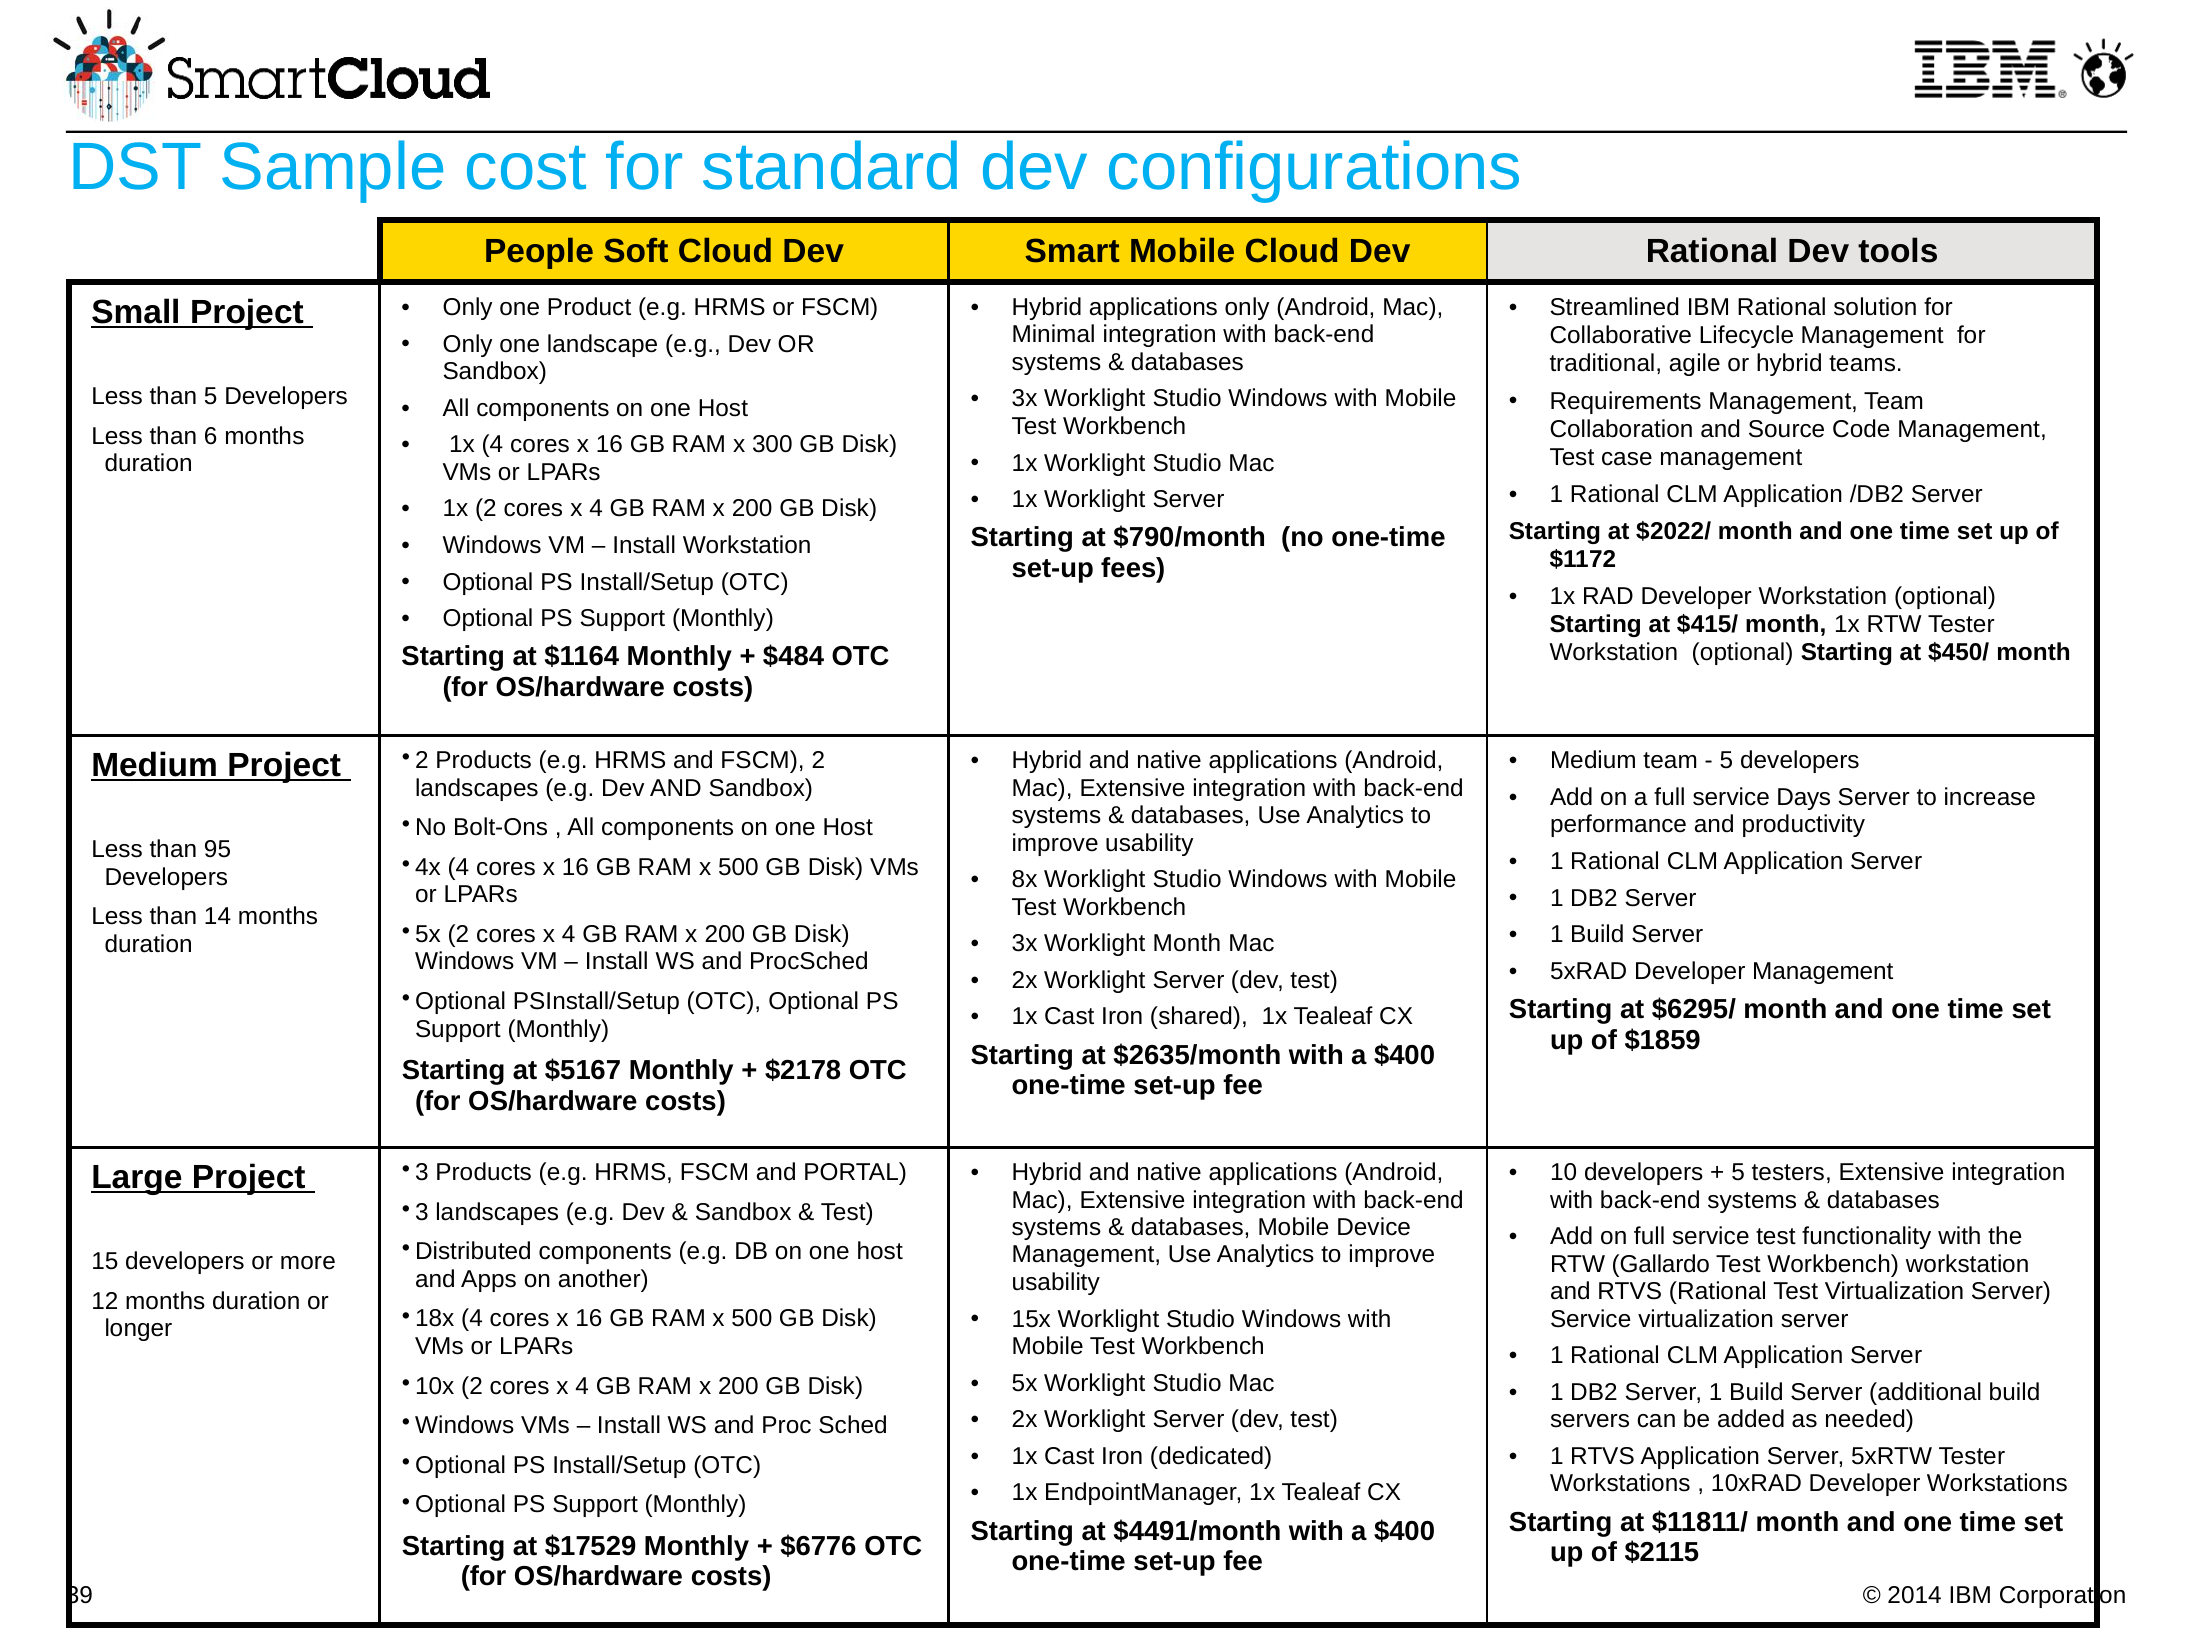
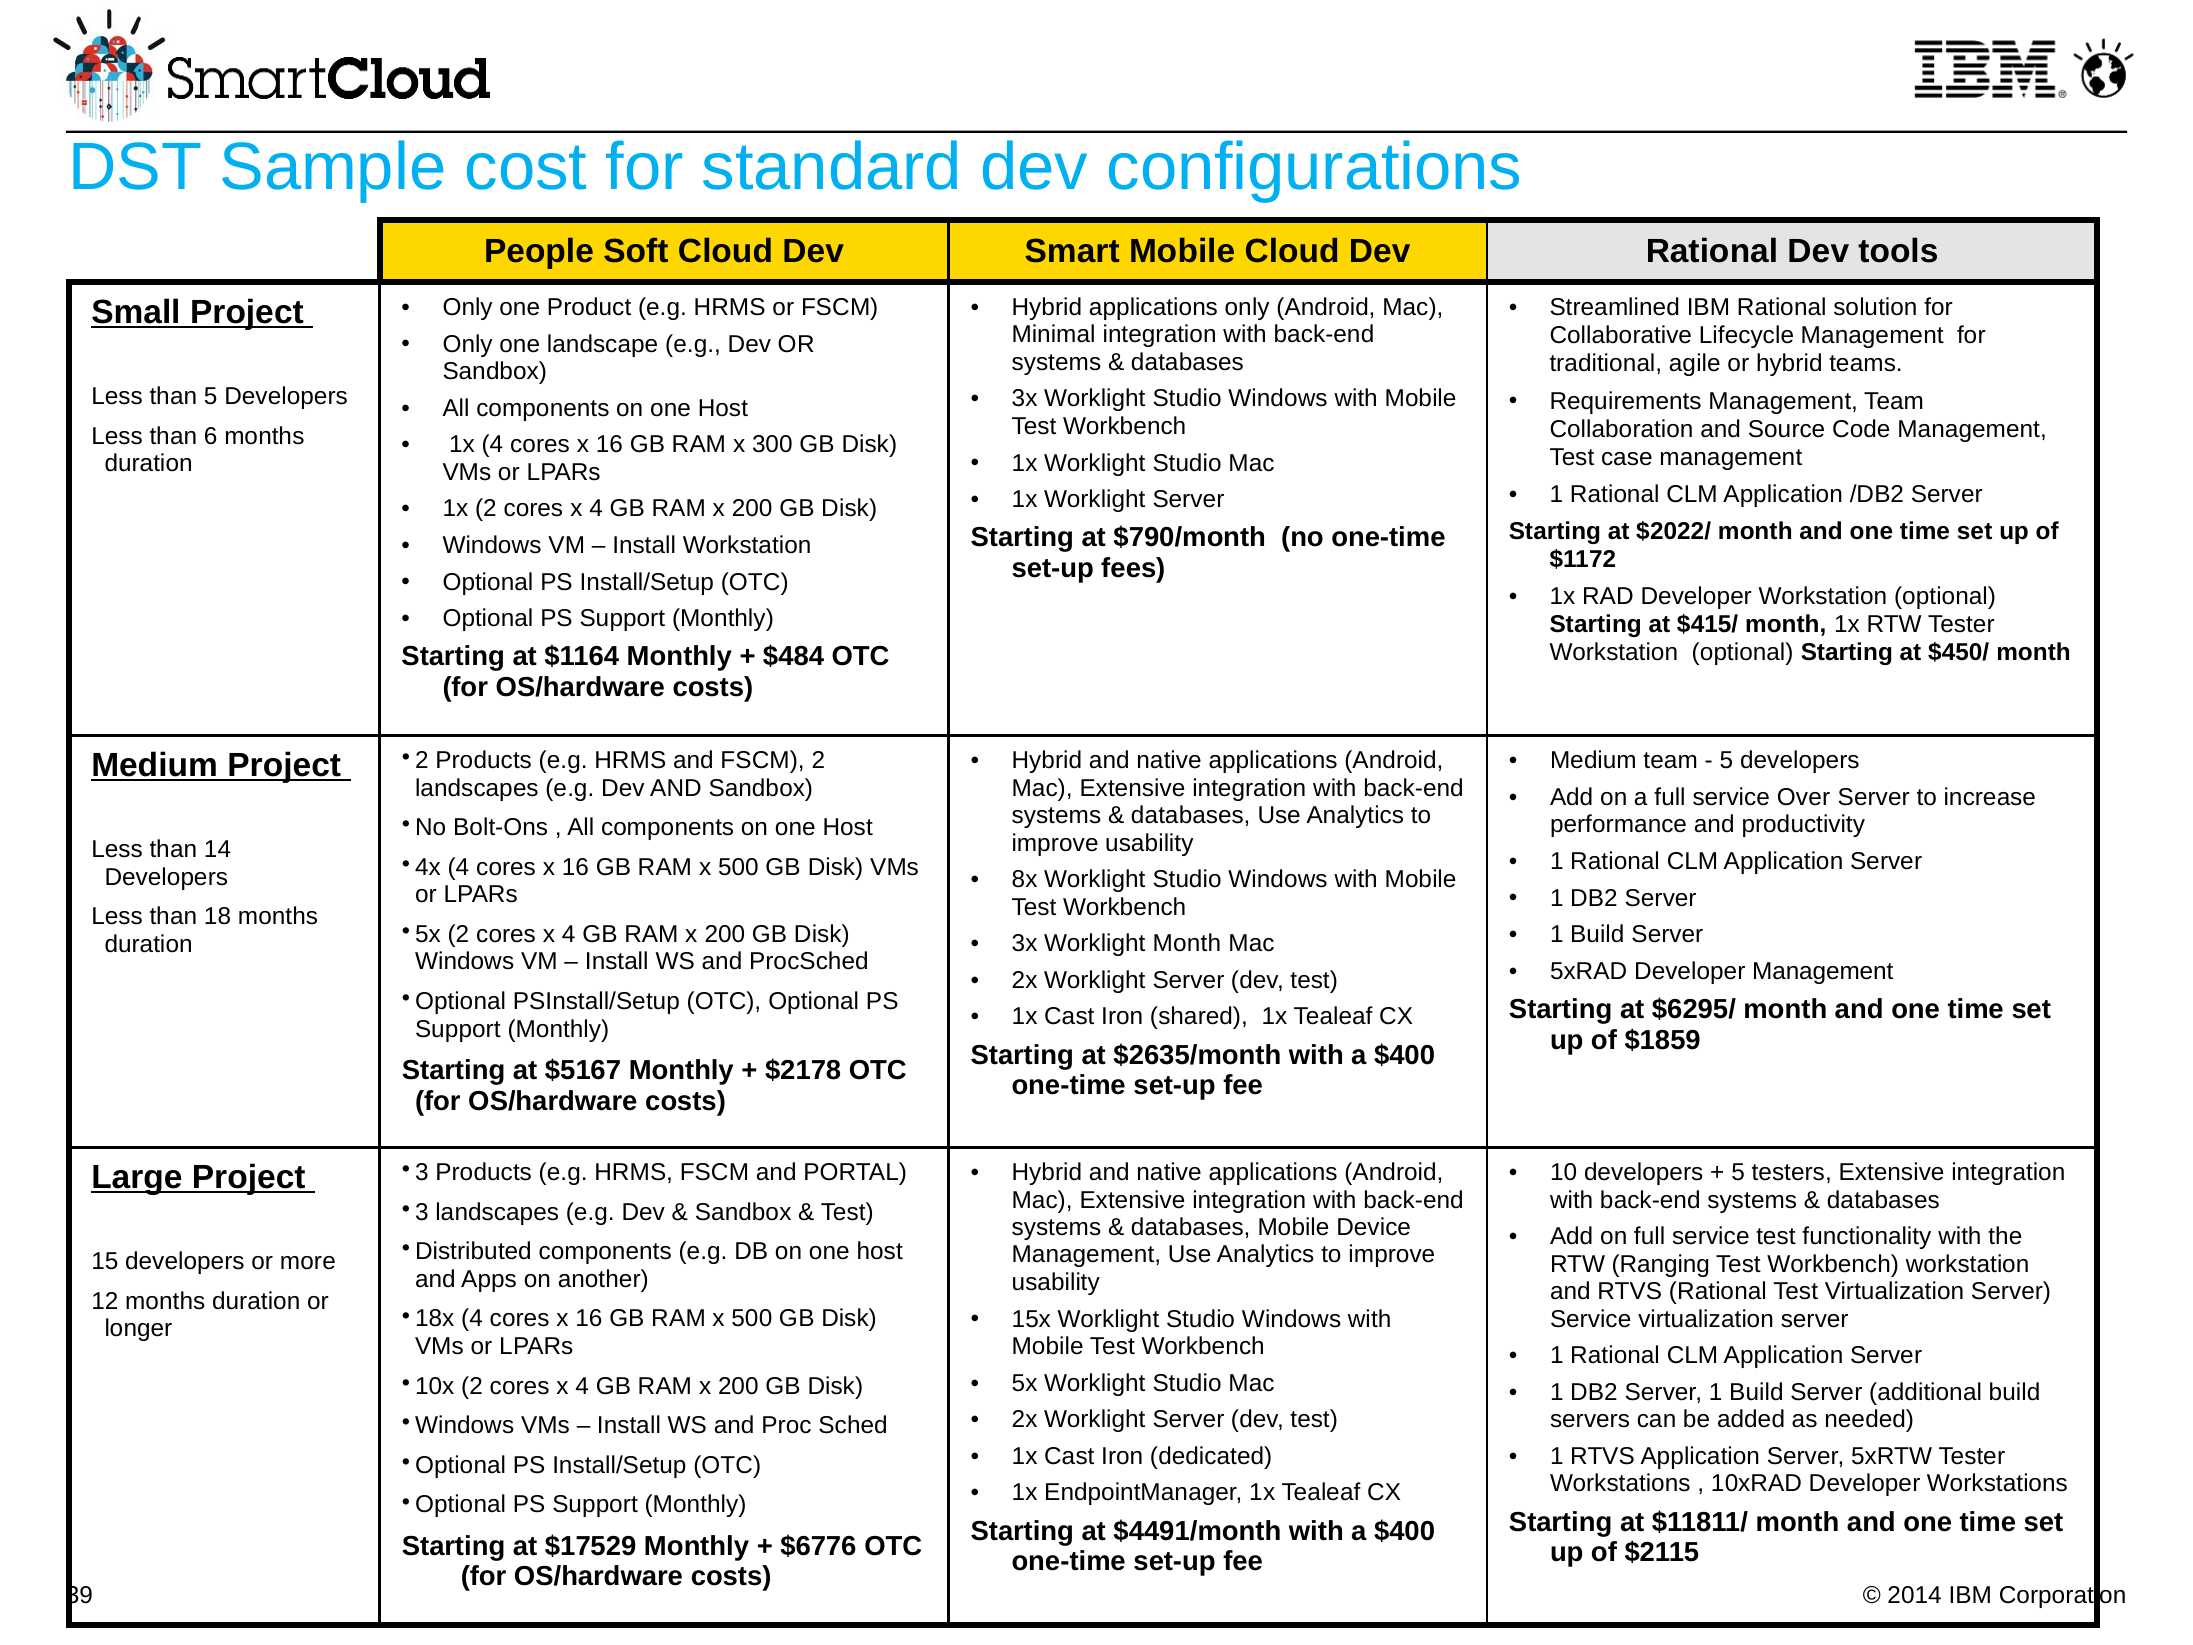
Days: Days -> Over (1804, 797)
95: 95 -> 14 (218, 850)
14: 14 -> 18 (218, 917)
Gallardo: Gallardo -> Ranging (1661, 1264)
